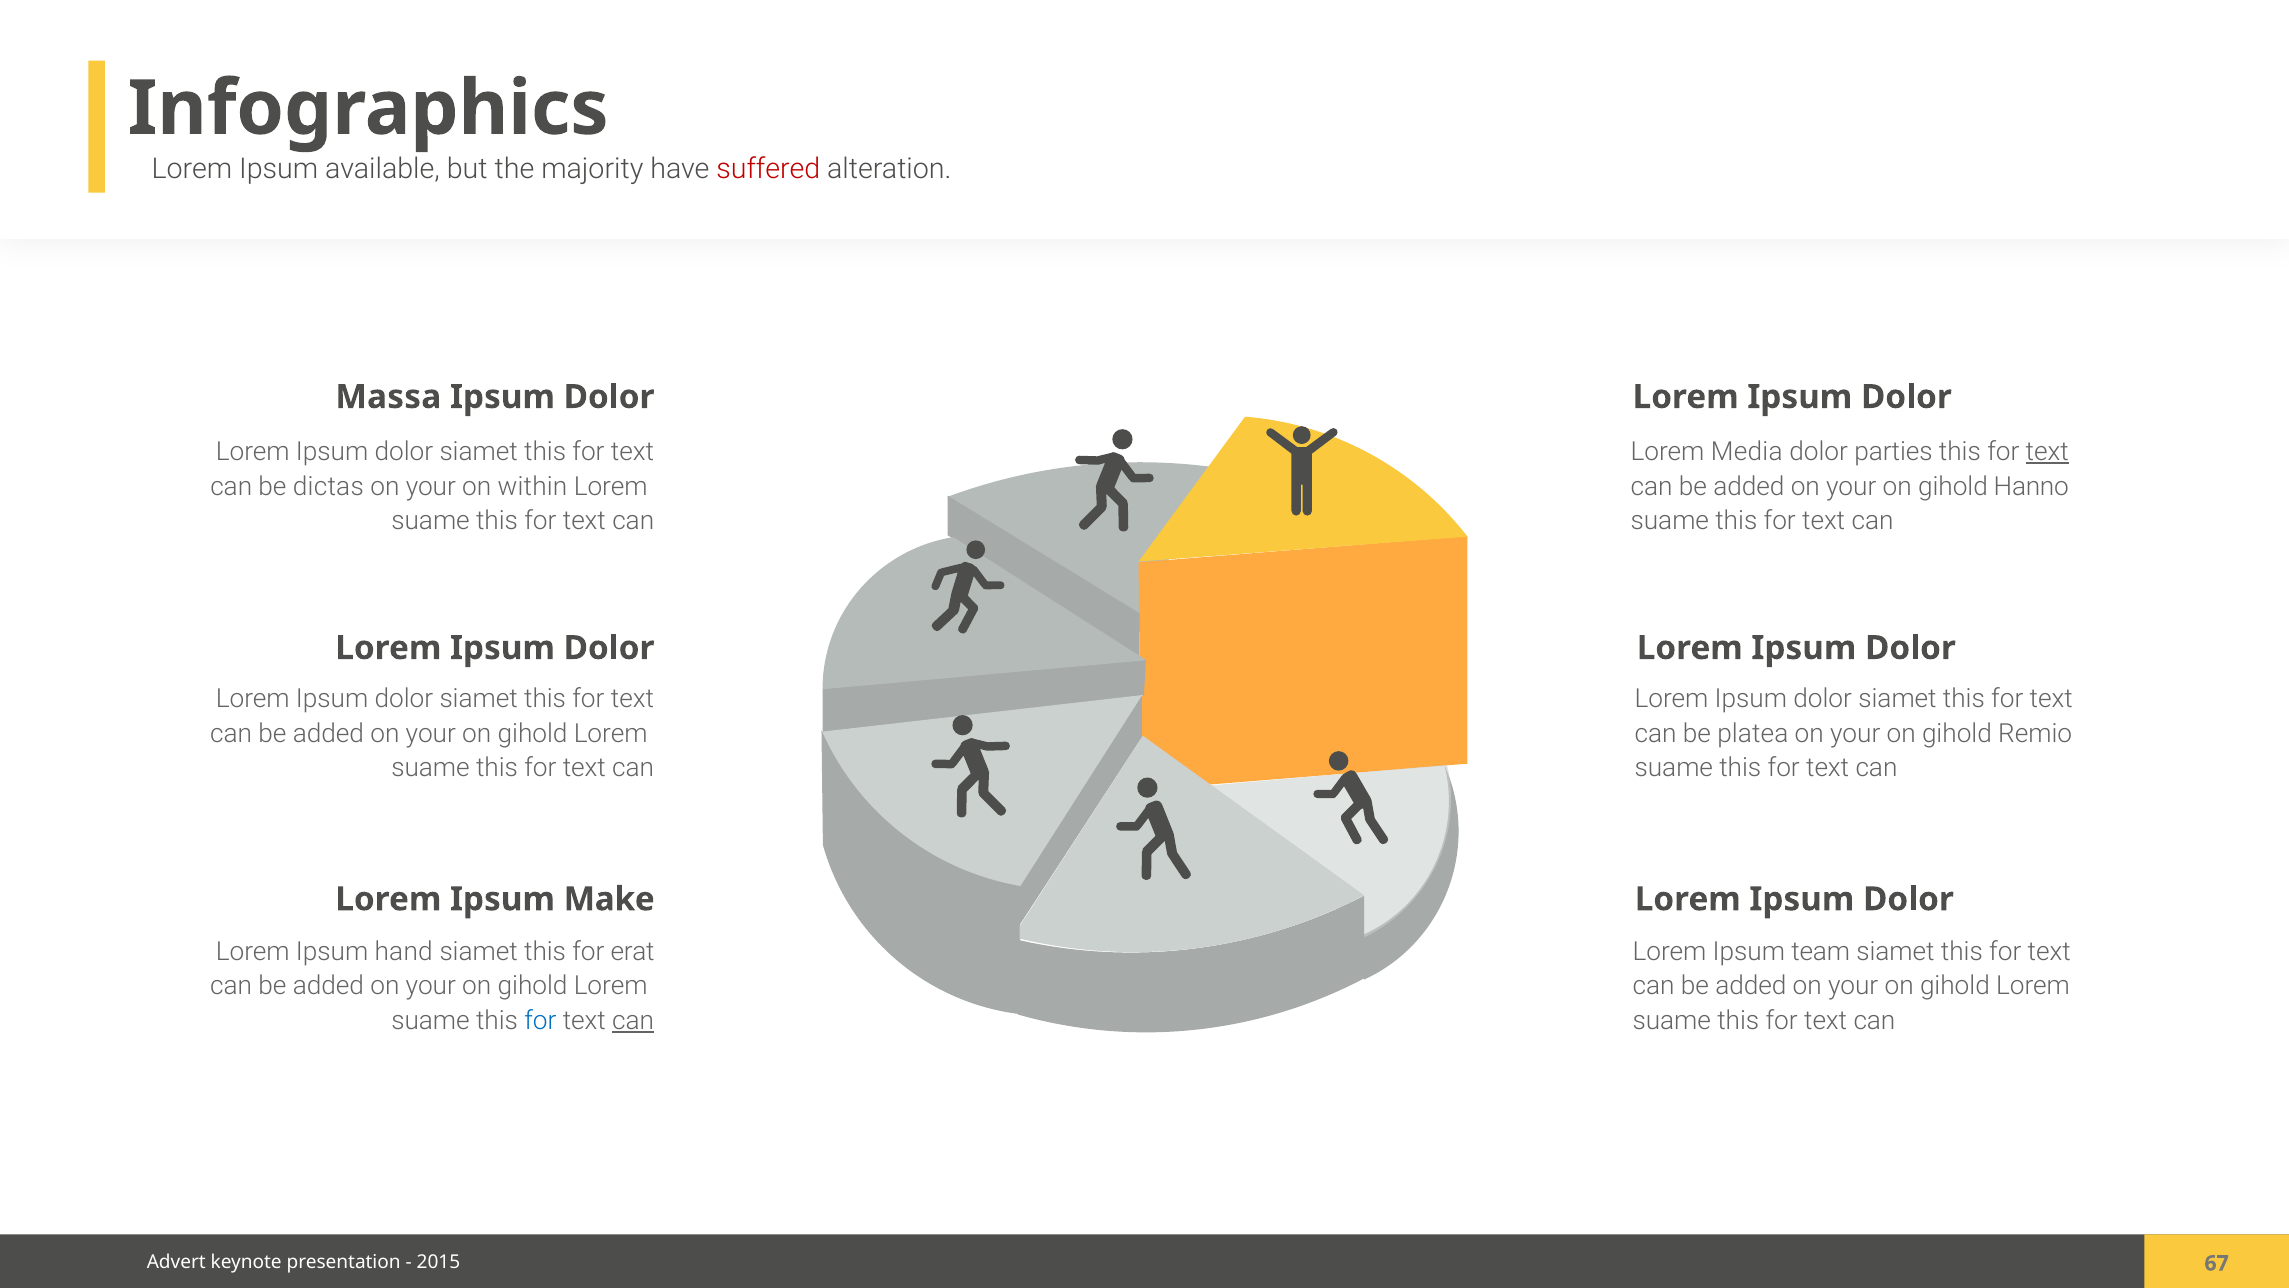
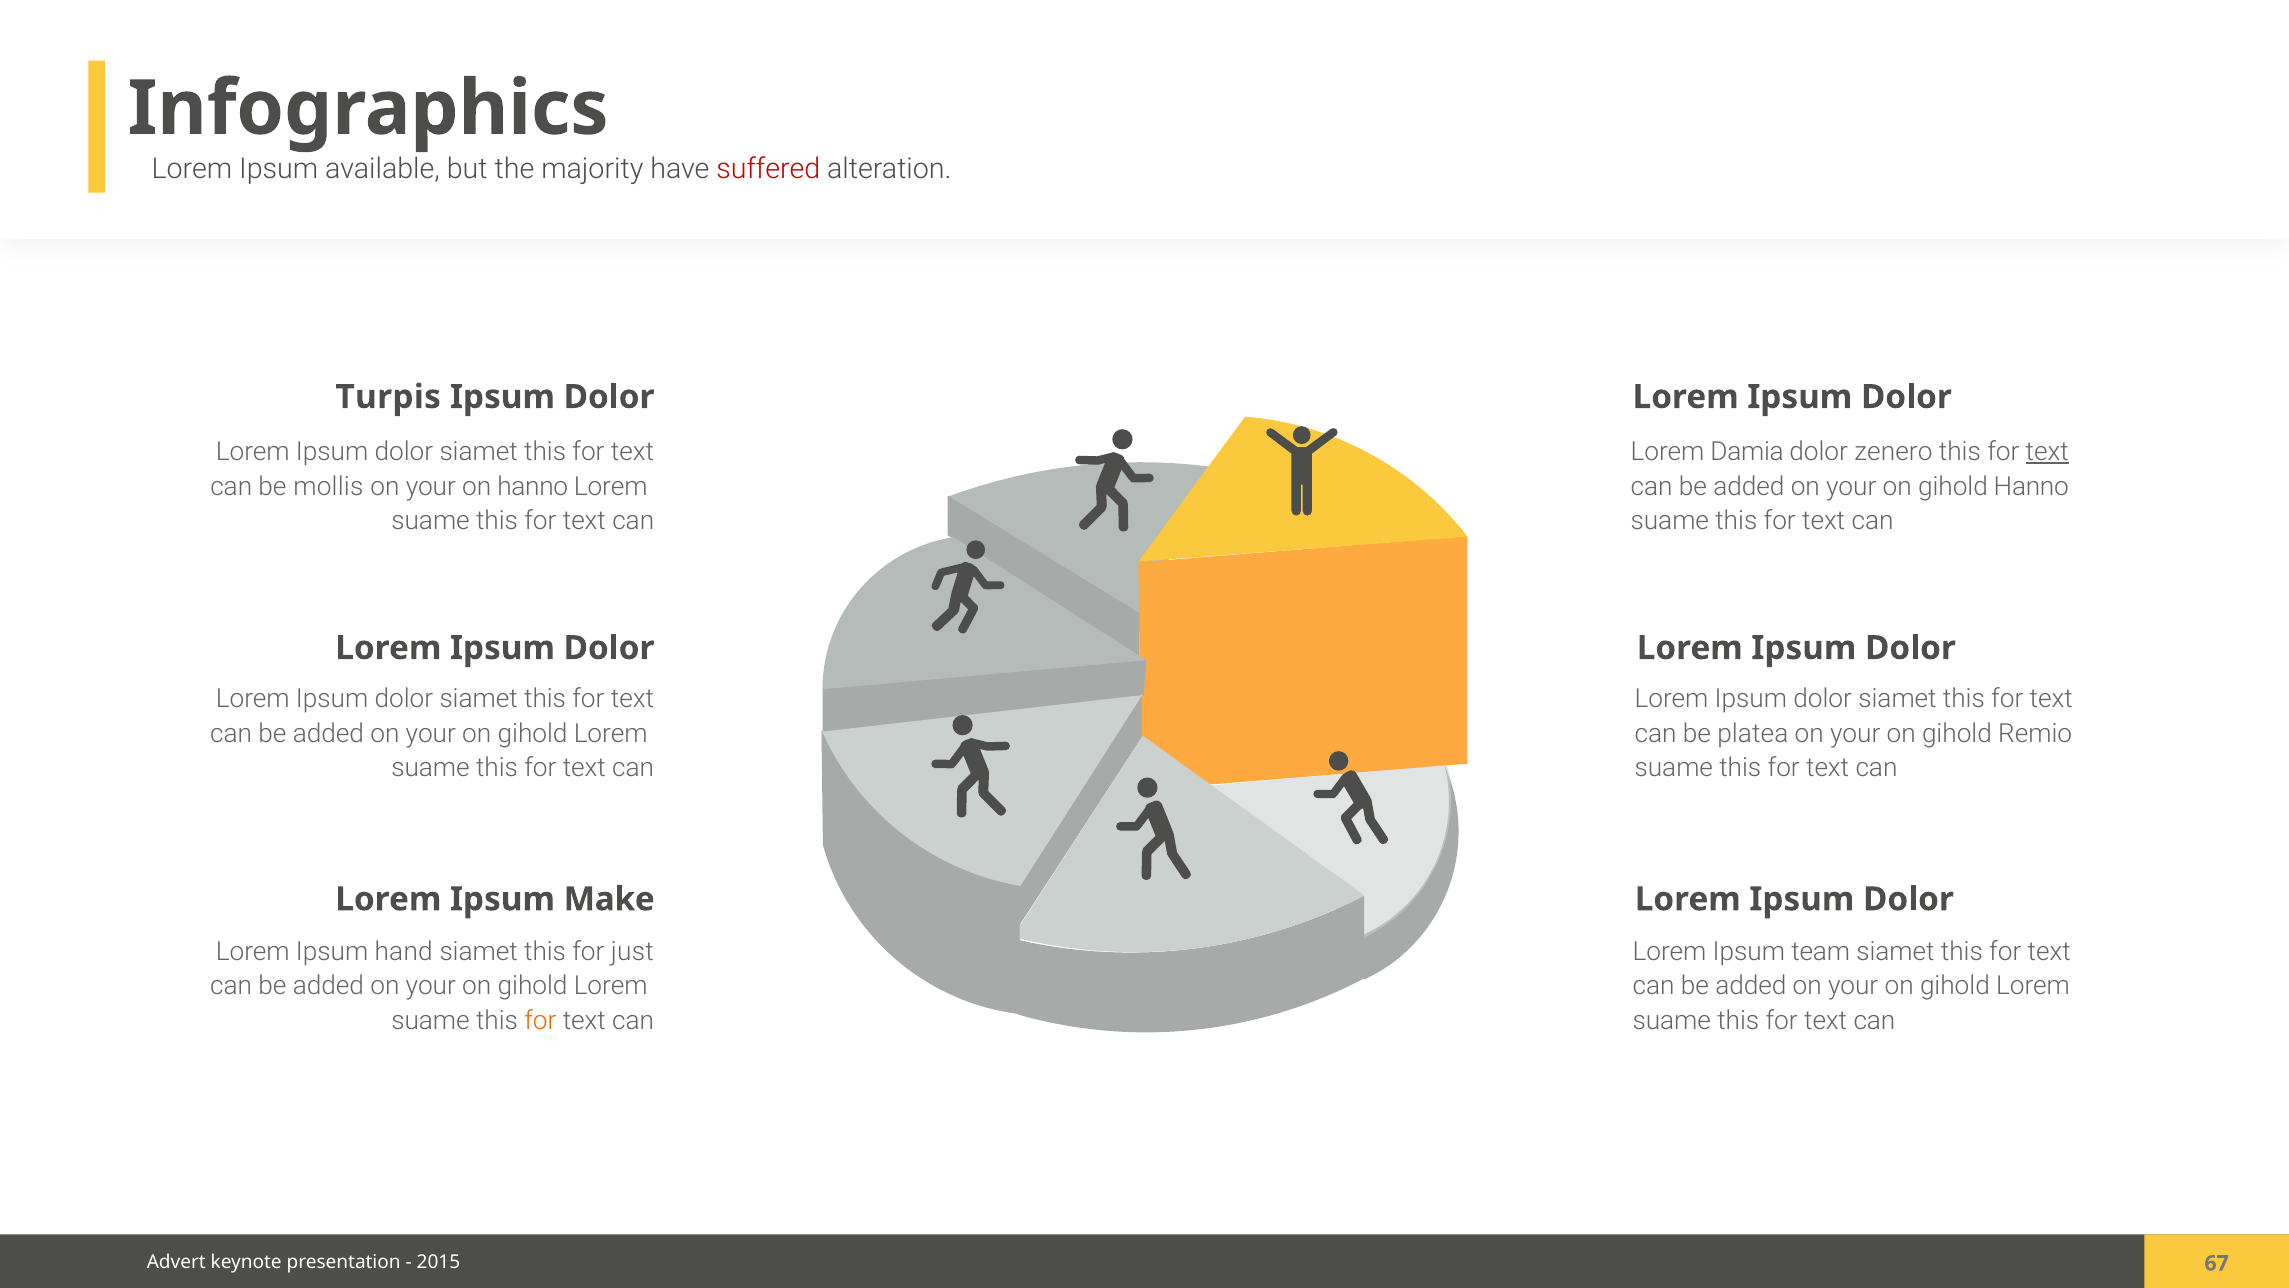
Massa: Massa -> Turpis (388, 397)
Media: Media -> Damia (1747, 452)
parties: parties -> zenero (1893, 452)
dictas: dictas -> mollis (328, 486)
on within: within -> hanno (533, 486)
erat: erat -> just (632, 951)
for colour: blue -> orange (540, 1021)
can underline: present -> none (633, 1021)
